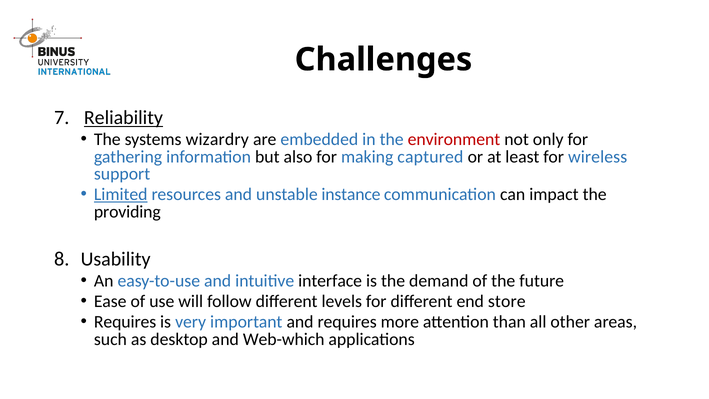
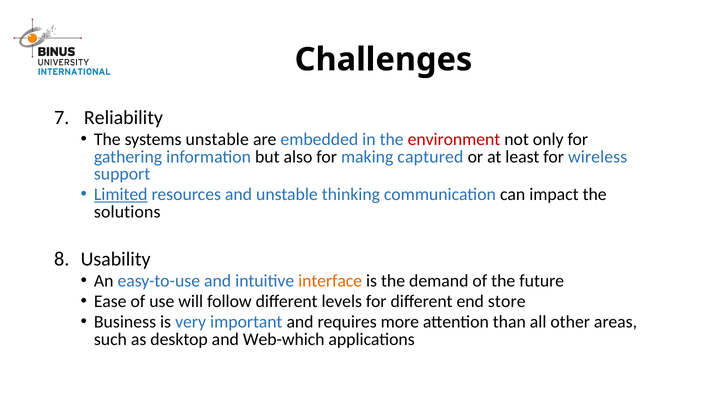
Reliability underline: present -> none (123, 118)
systems wizardry: wizardry -> unstable (217, 139)
instance: instance -> thinking (351, 194)
providing: providing -> solutions (127, 212)
interface colour: black -> orange (330, 281)
Requires: Requires -> Business (125, 322)
